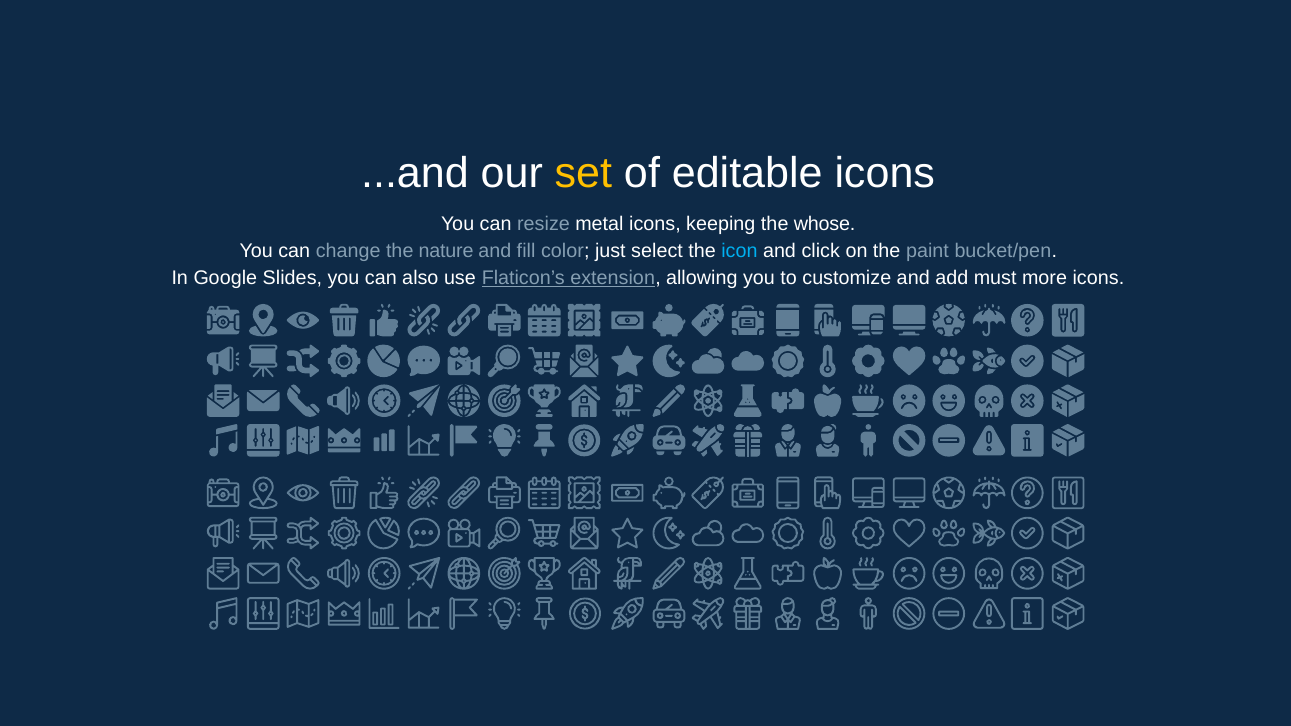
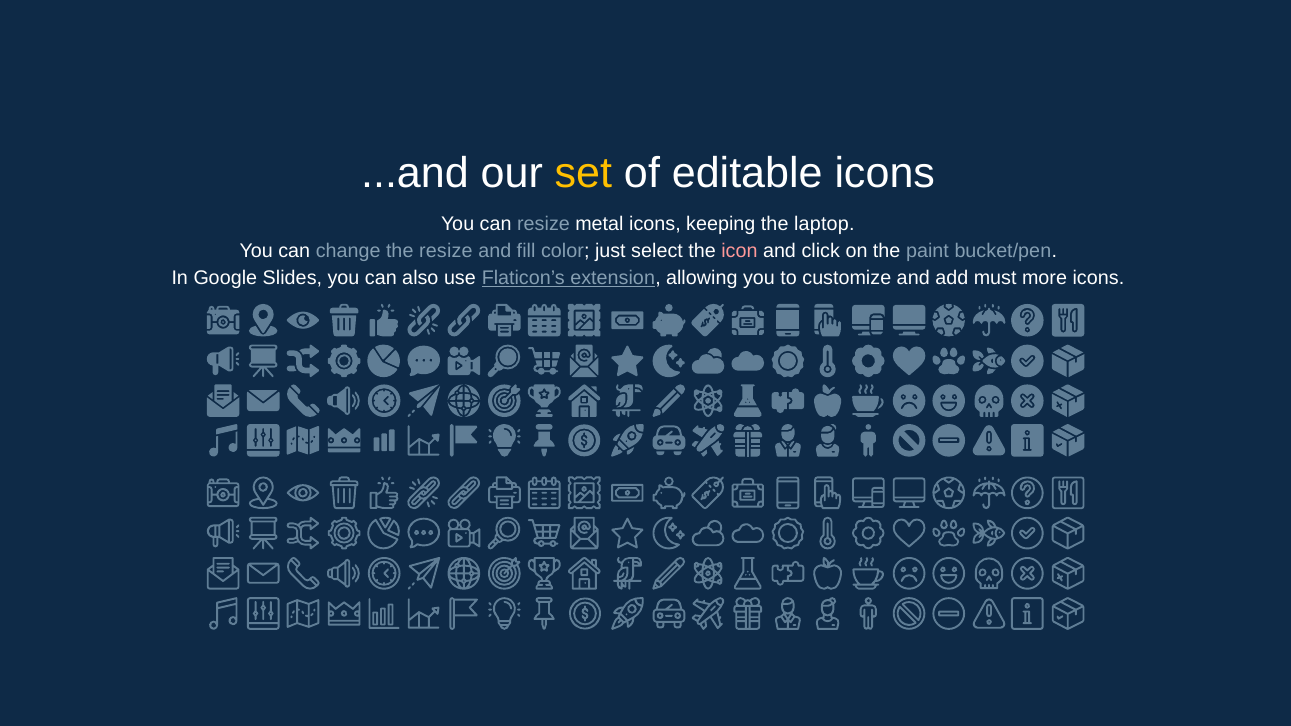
whose: whose -> laptop (824, 224)
the nature: nature -> resize (446, 251)
icon colour: light blue -> pink (739, 251)
